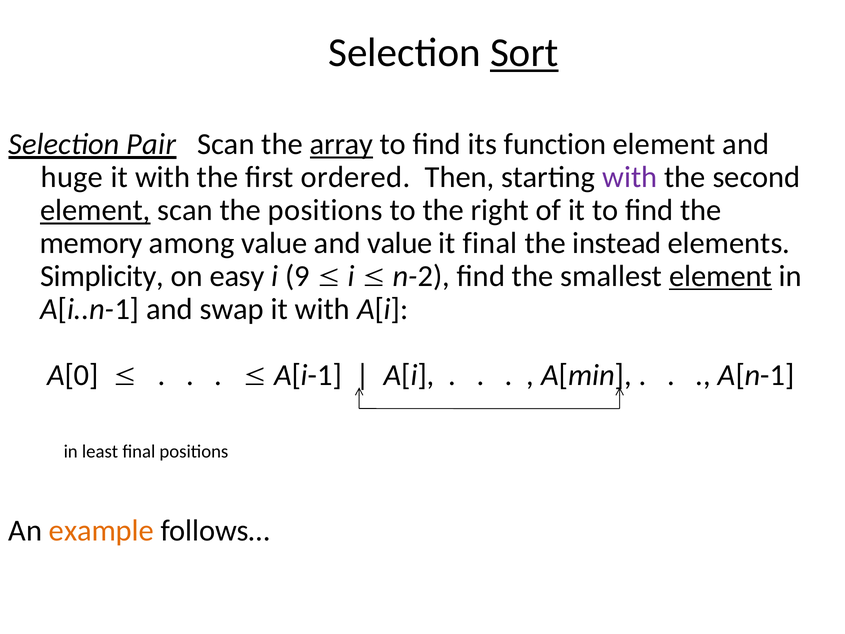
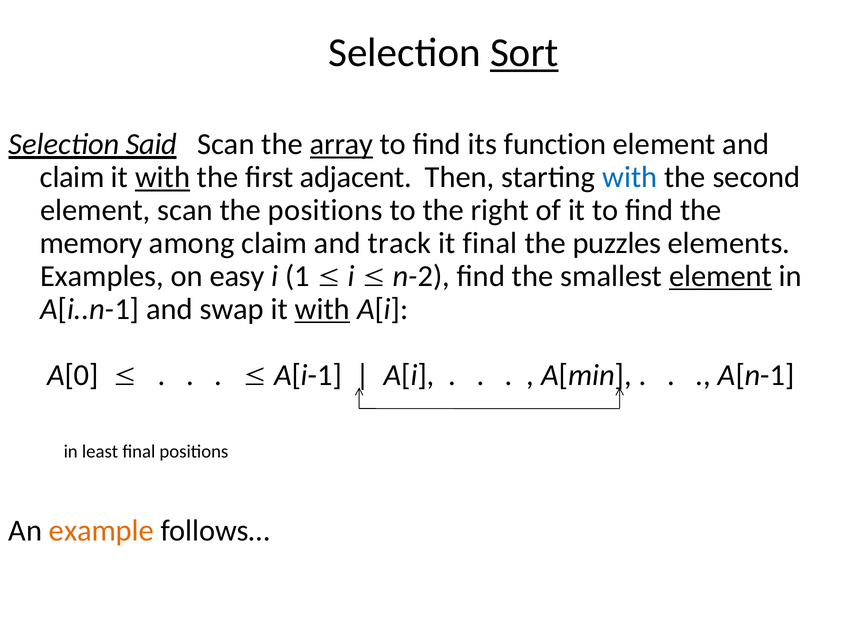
Pair: Pair -> Said (151, 144)
huge: huge -> claim (72, 177)
with underline: none -> present (163, 177)
ordered: ordered -> adjacent (356, 177)
with colour: purple -> blue (630, 177)
element underline: present -> none (95, 210)
among value: value -> claim (274, 243)
and value: value -> track (399, 243)
instead: instead -> puzzles (617, 243)
Simplicity: Simplicity -> Examples (102, 276)
9: 9 -> 1 (297, 276)
with underline: none -> present (322, 309)
